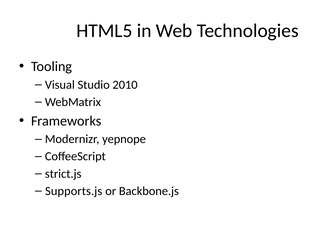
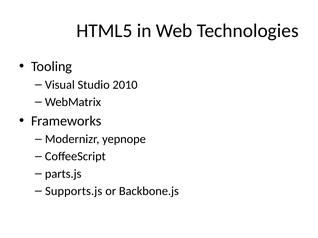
strict.js: strict.js -> parts.js (63, 174)
